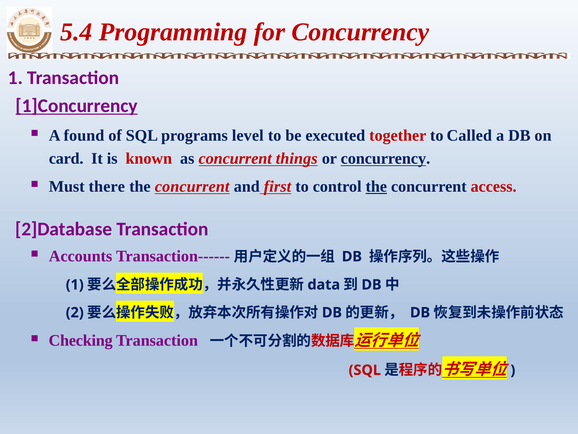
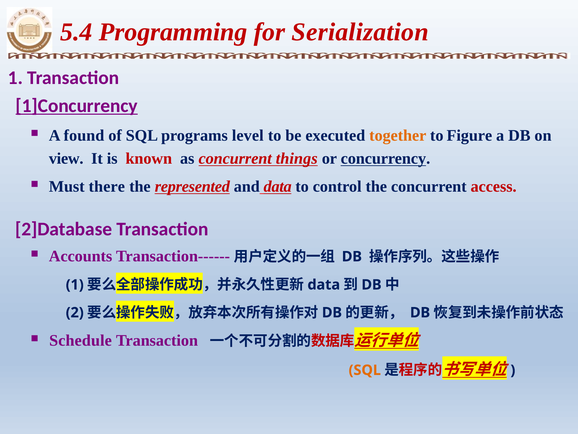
for Concurrency: Concurrency -> Serialization (360, 32)
together colour: red -> orange (398, 135)
Called: Called -> Figure (469, 135)
card: card -> view (66, 158)
concurrent: concurrent -> represented (192, 186)
and first: first -> data (278, 186)
the underline: present -> none (376, 186)
Checking: Checking -> Schedule (80, 340)
SQL colour: red -> orange (365, 370)
